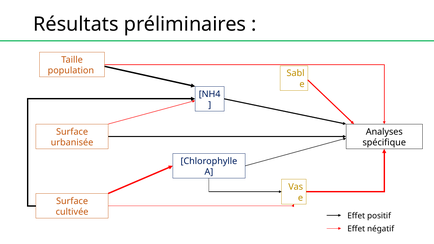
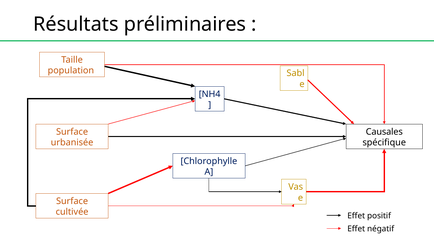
Analyses: Analyses -> Causales (384, 132)
